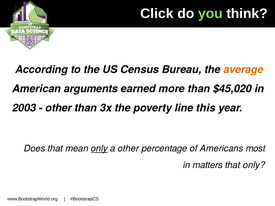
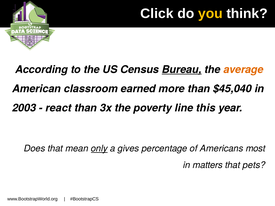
you colour: light green -> yellow (210, 14)
Bureau underline: none -> present (182, 70)
arguments: arguments -> classroom (91, 89)
$45,020: $45,020 -> $45,040 (232, 89)
other: other -> react (58, 108)
a other: other -> gives (128, 149)
that only: only -> pets (254, 165)
